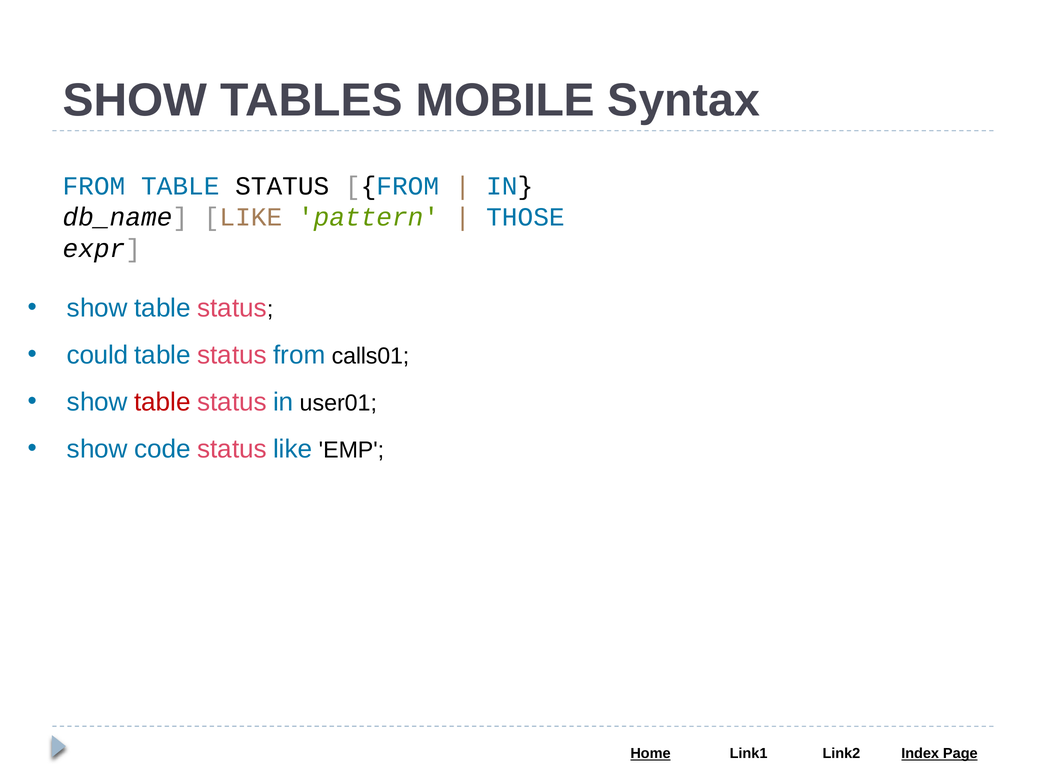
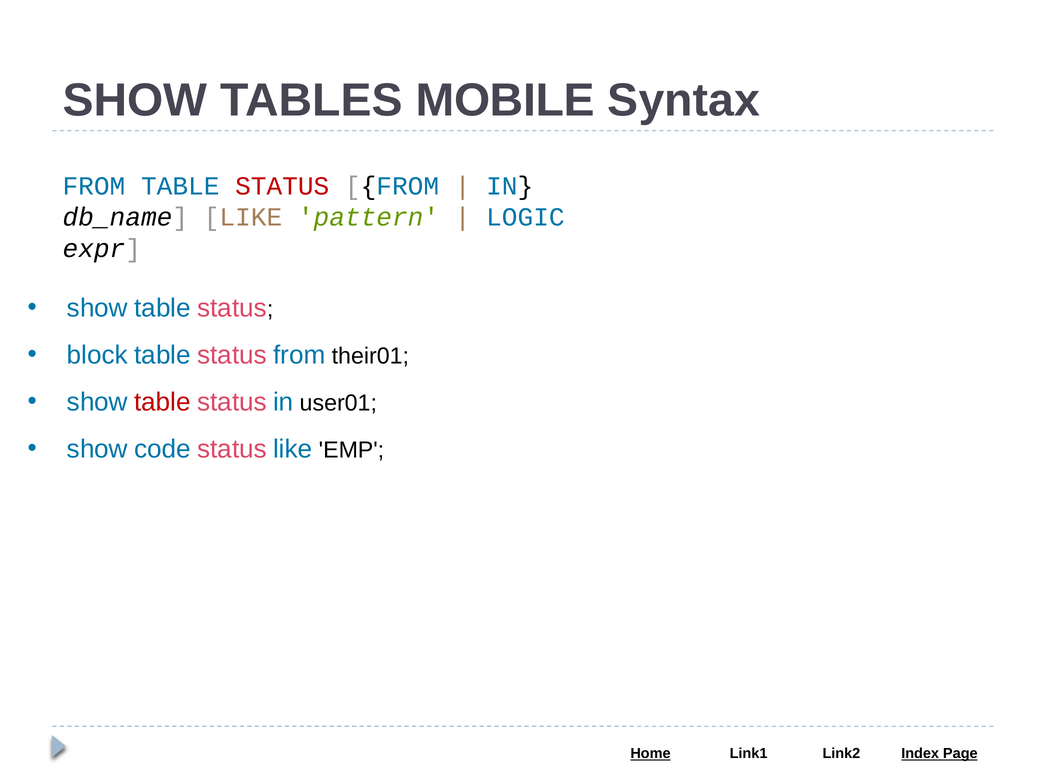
STATUS colour: black -> red (282, 186)
THOSE: THOSE -> LOGIC (525, 217)
could: could -> block (97, 355)
calls01: calls01 -> their01 (370, 356)
